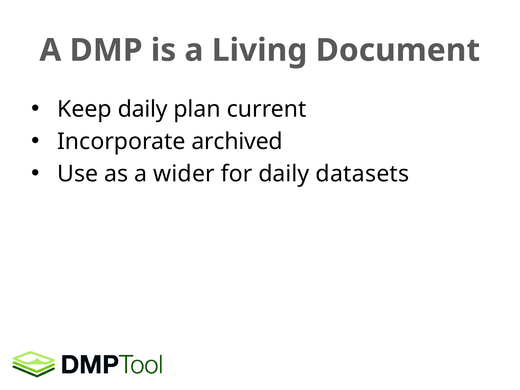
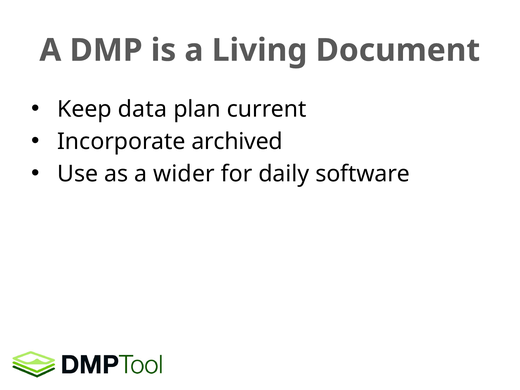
Keep daily: daily -> data (142, 109)
datasets: datasets -> software (363, 174)
